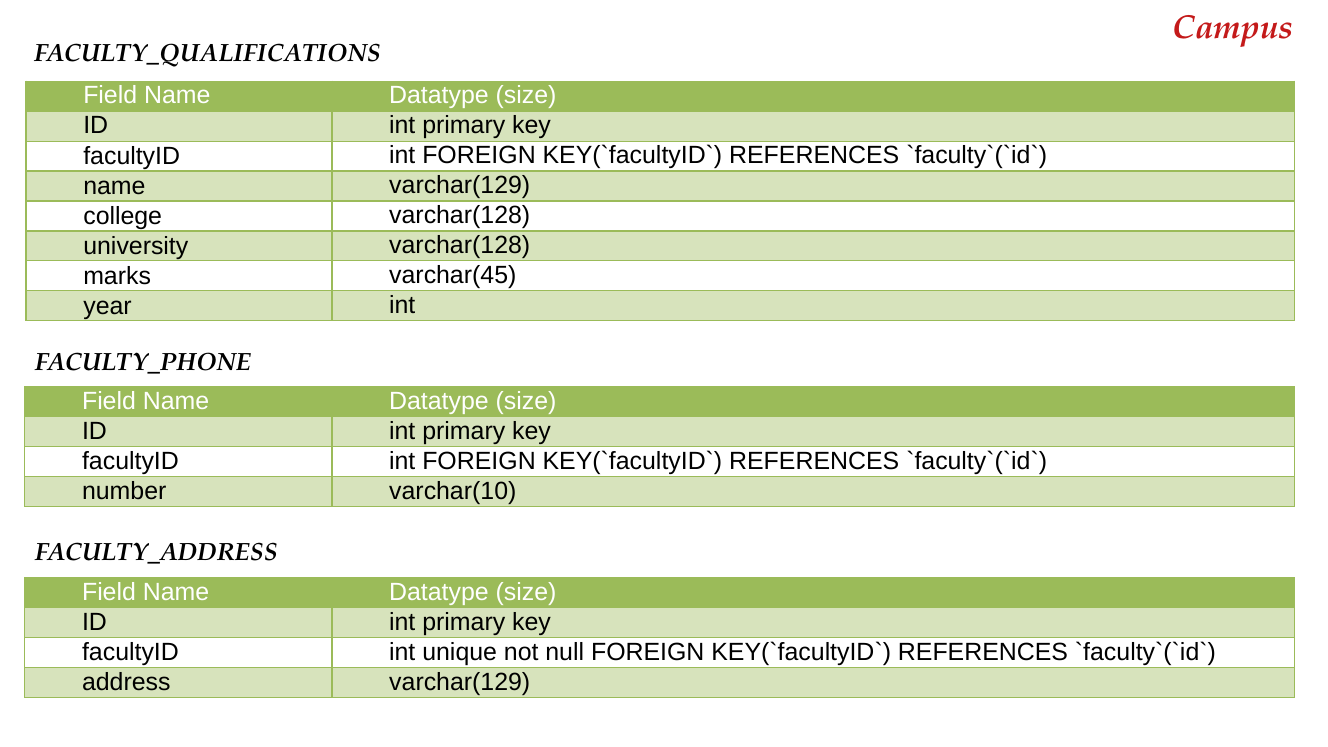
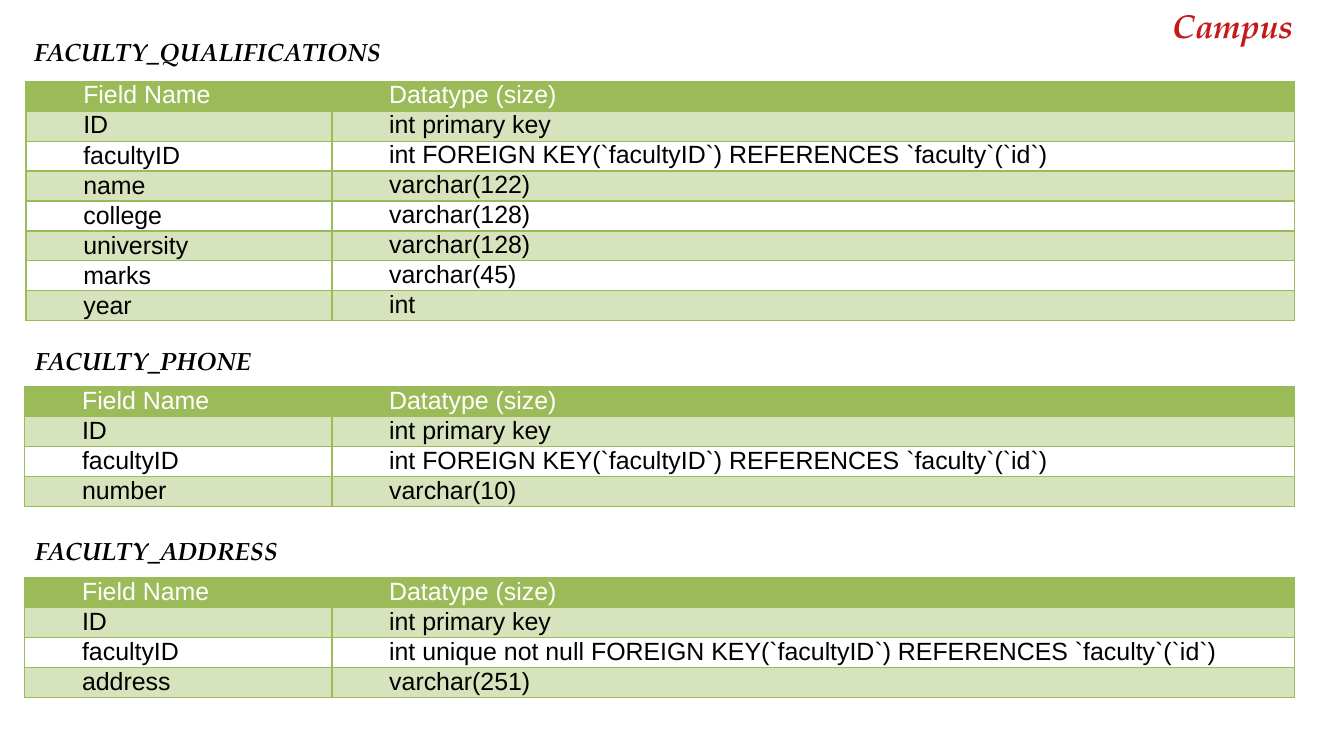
name varchar(129: varchar(129 -> varchar(122 (460, 185)
address varchar(129: varchar(129 -> varchar(251 (460, 682)
